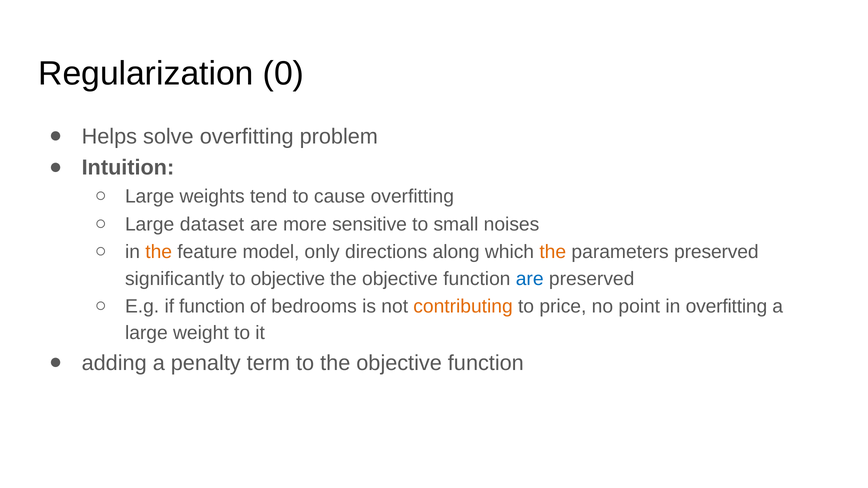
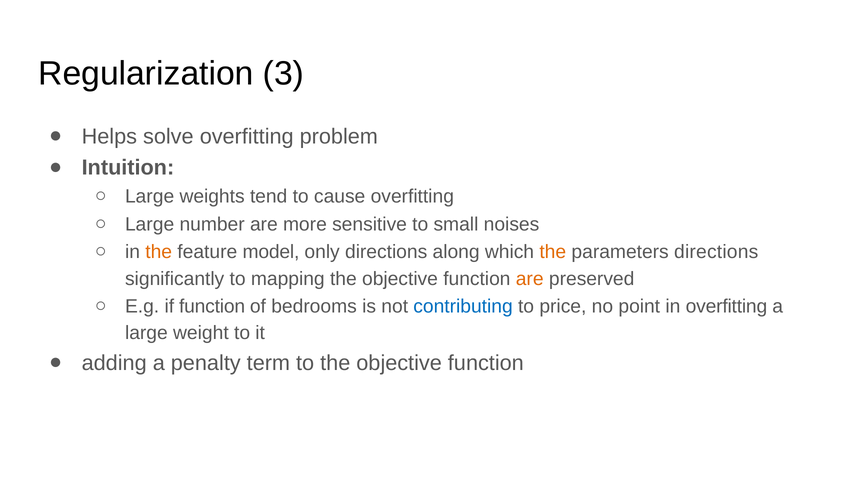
0: 0 -> 3 (283, 74)
dataset: dataset -> number (212, 224)
parameters preserved: preserved -> directions (716, 252)
to objective: objective -> mapping (288, 279)
are colour: blue -> orange (530, 279)
contributing colour: orange -> blue (463, 307)
